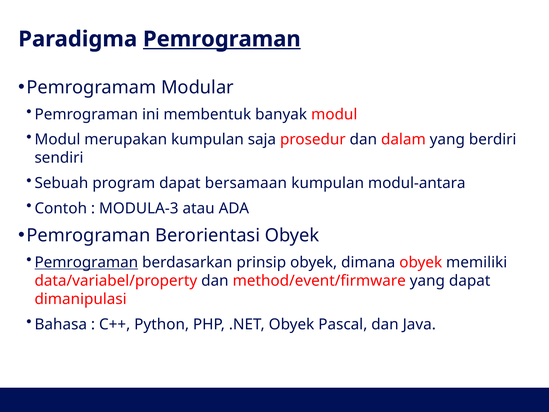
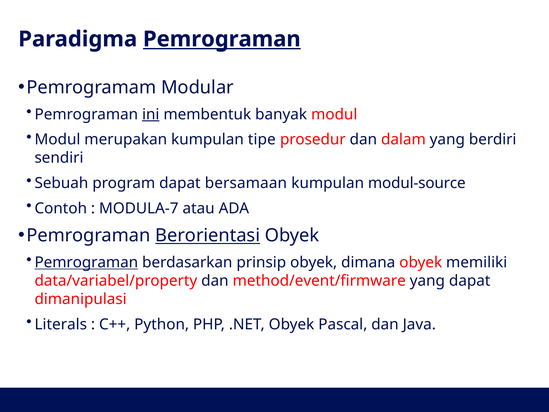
ini underline: none -> present (151, 114)
saja: saja -> tipe (262, 139)
modul-antara: modul-antara -> modul-source (417, 183)
MODULA-3: MODULA-3 -> MODULA-7 (139, 208)
Berorientasi underline: none -> present (208, 235)
Bahasa: Bahasa -> Literals (61, 324)
